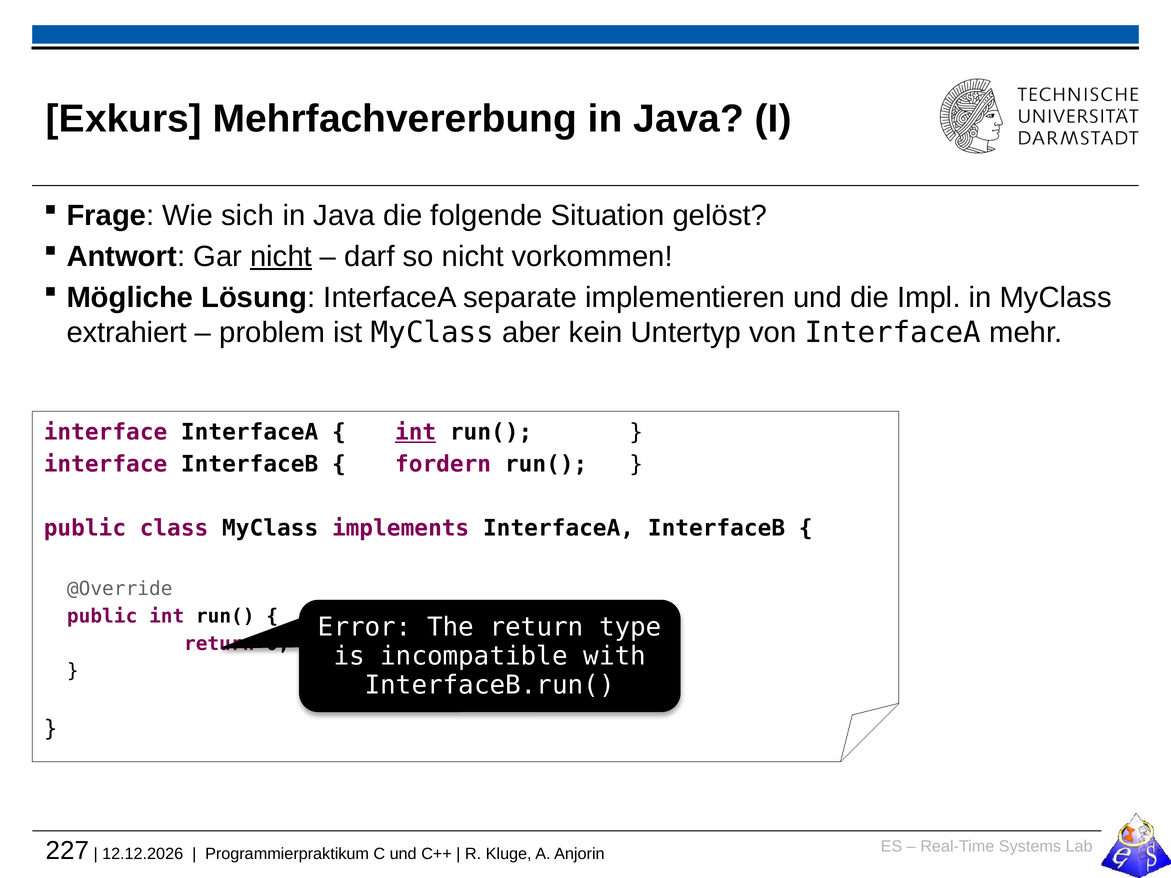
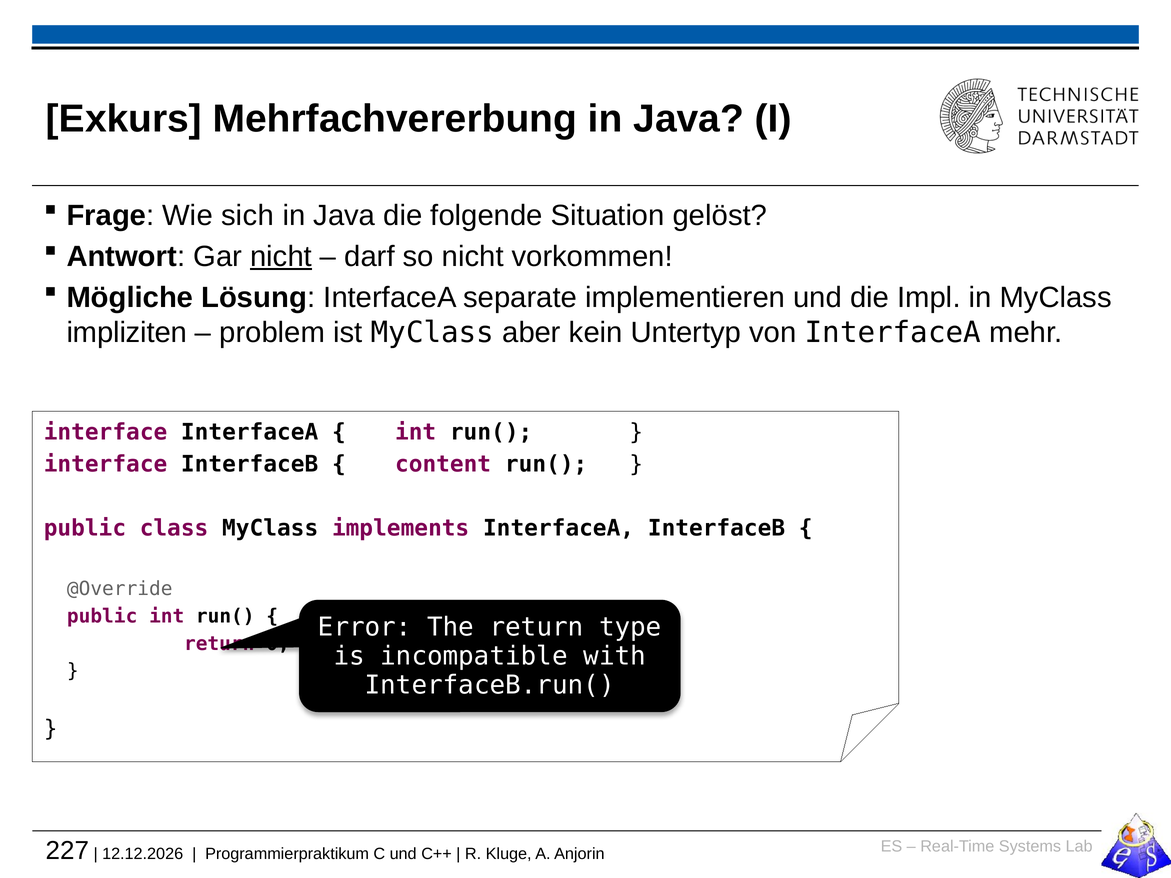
extrahiert: extrahiert -> impliziten (127, 333)
int underline: present -> none (416, 433)
fordern: fordern -> content (443, 464)
